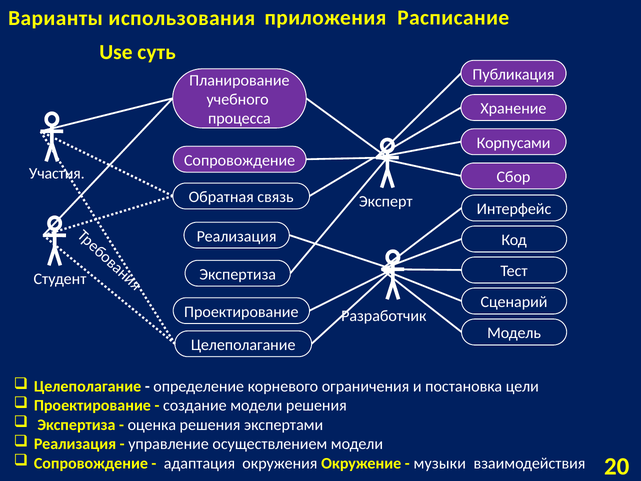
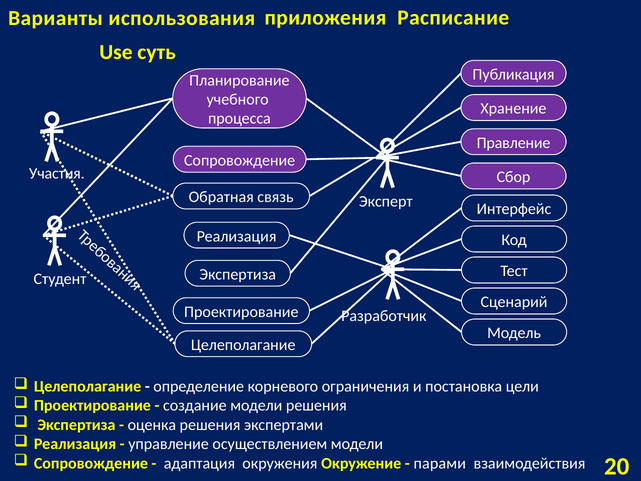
Корпусами: Корпусами -> Правление (514, 143)
музыки: музыки -> парами (440, 463)
